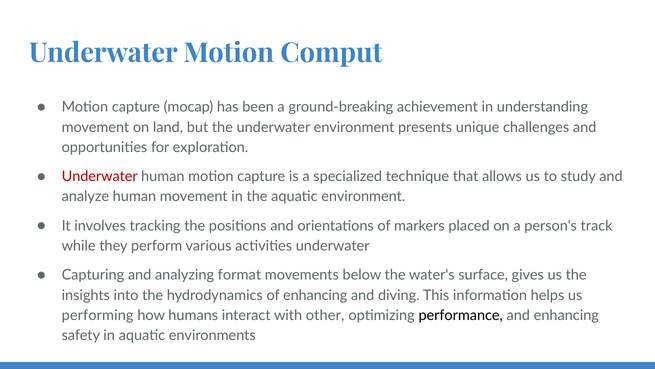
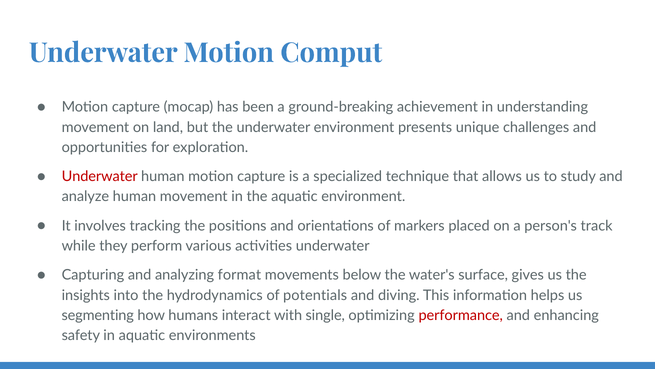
of enhancing: enhancing -> potentials (315, 295)
performing: performing -> segmenting (98, 315)
other: other -> single (325, 315)
performance colour: black -> red (461, 315)
